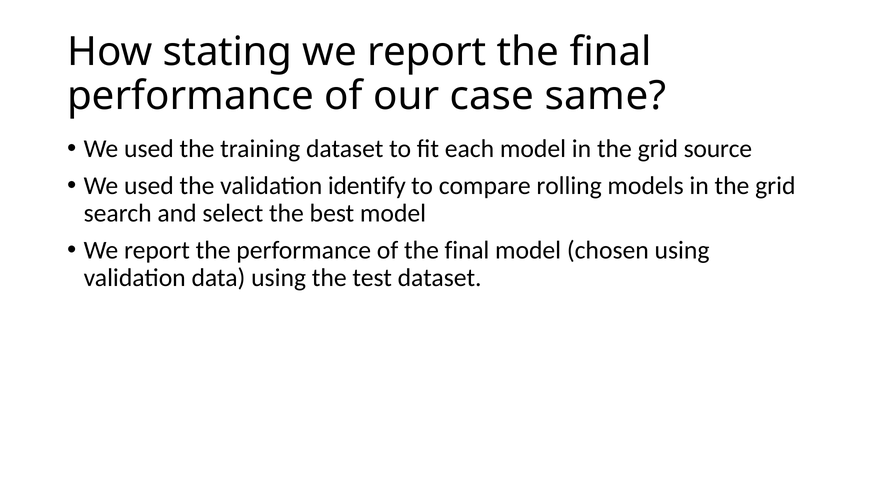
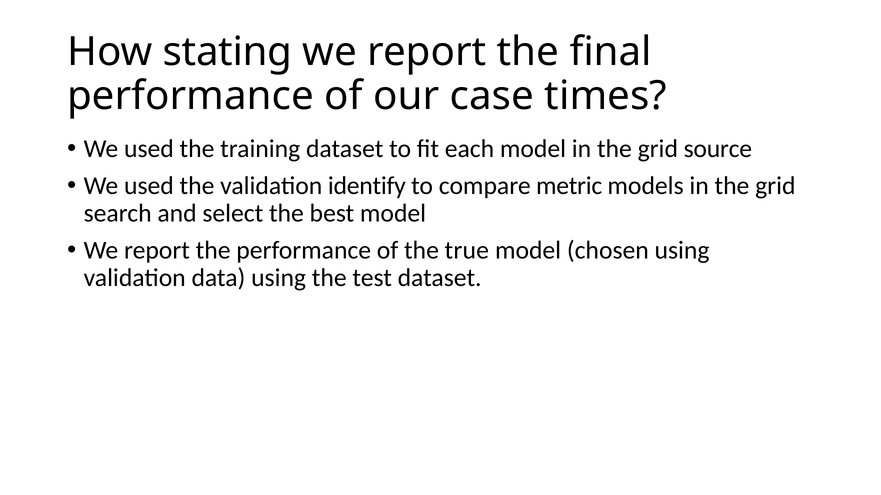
same: same -> times (606, 96)
rolling: rolling -> metric (569, 186)
of the final: final -> true (467, 250)
